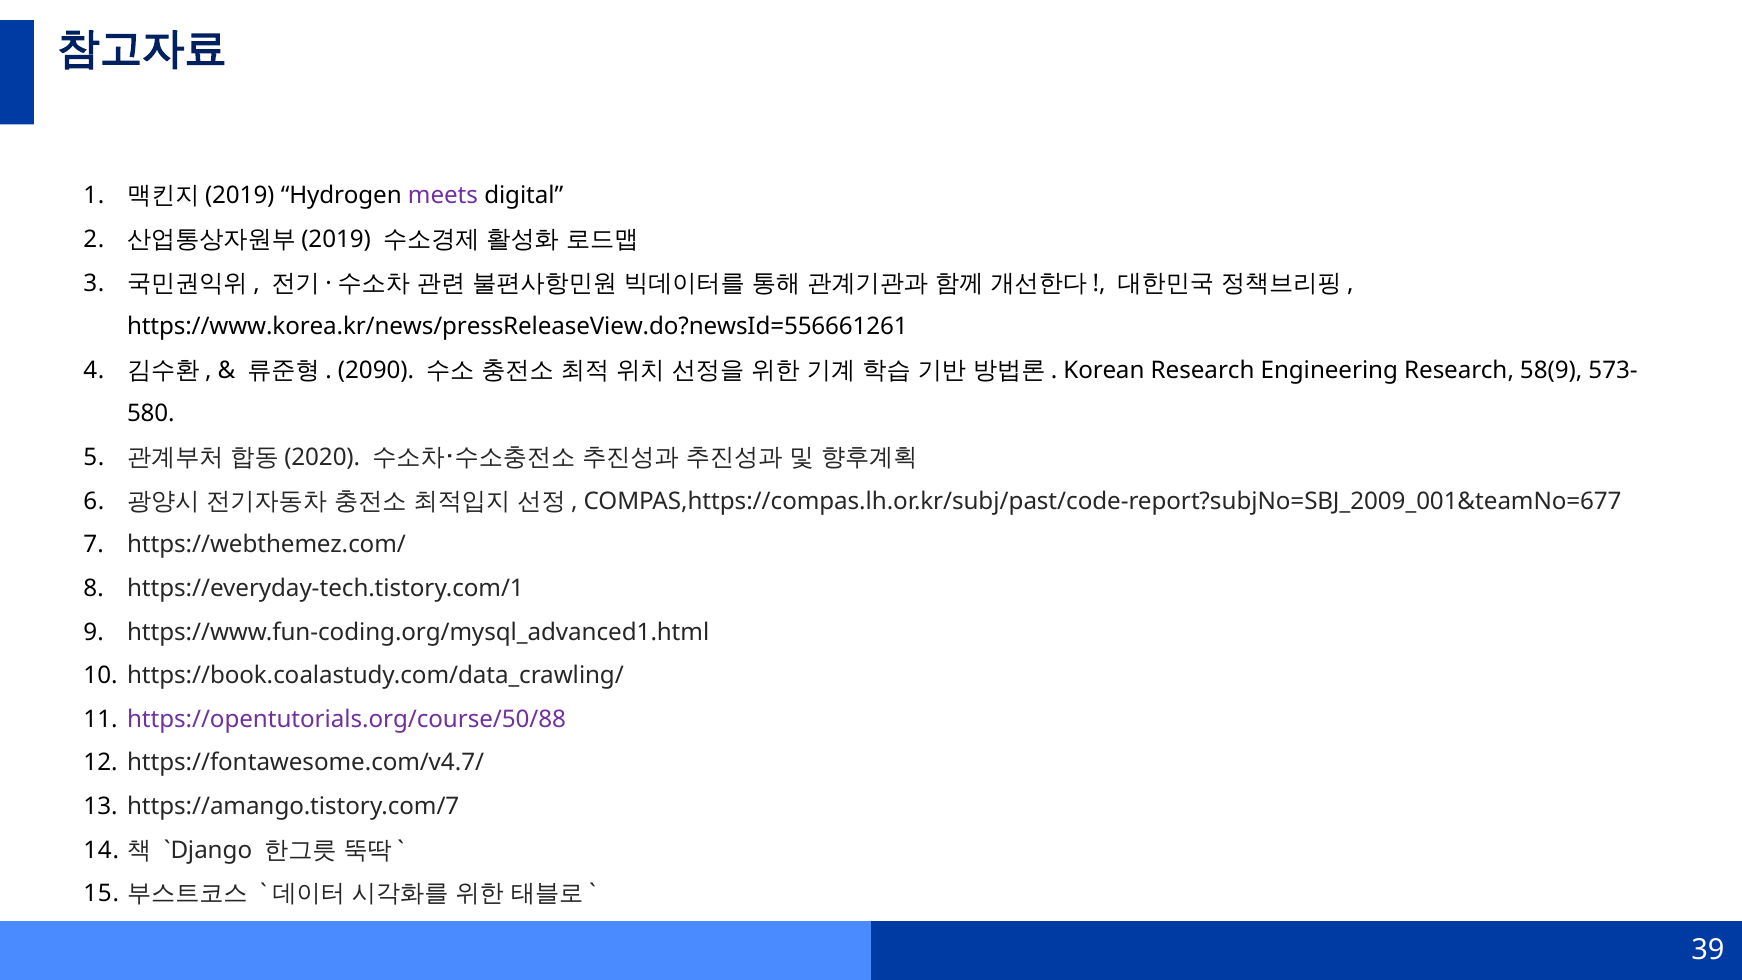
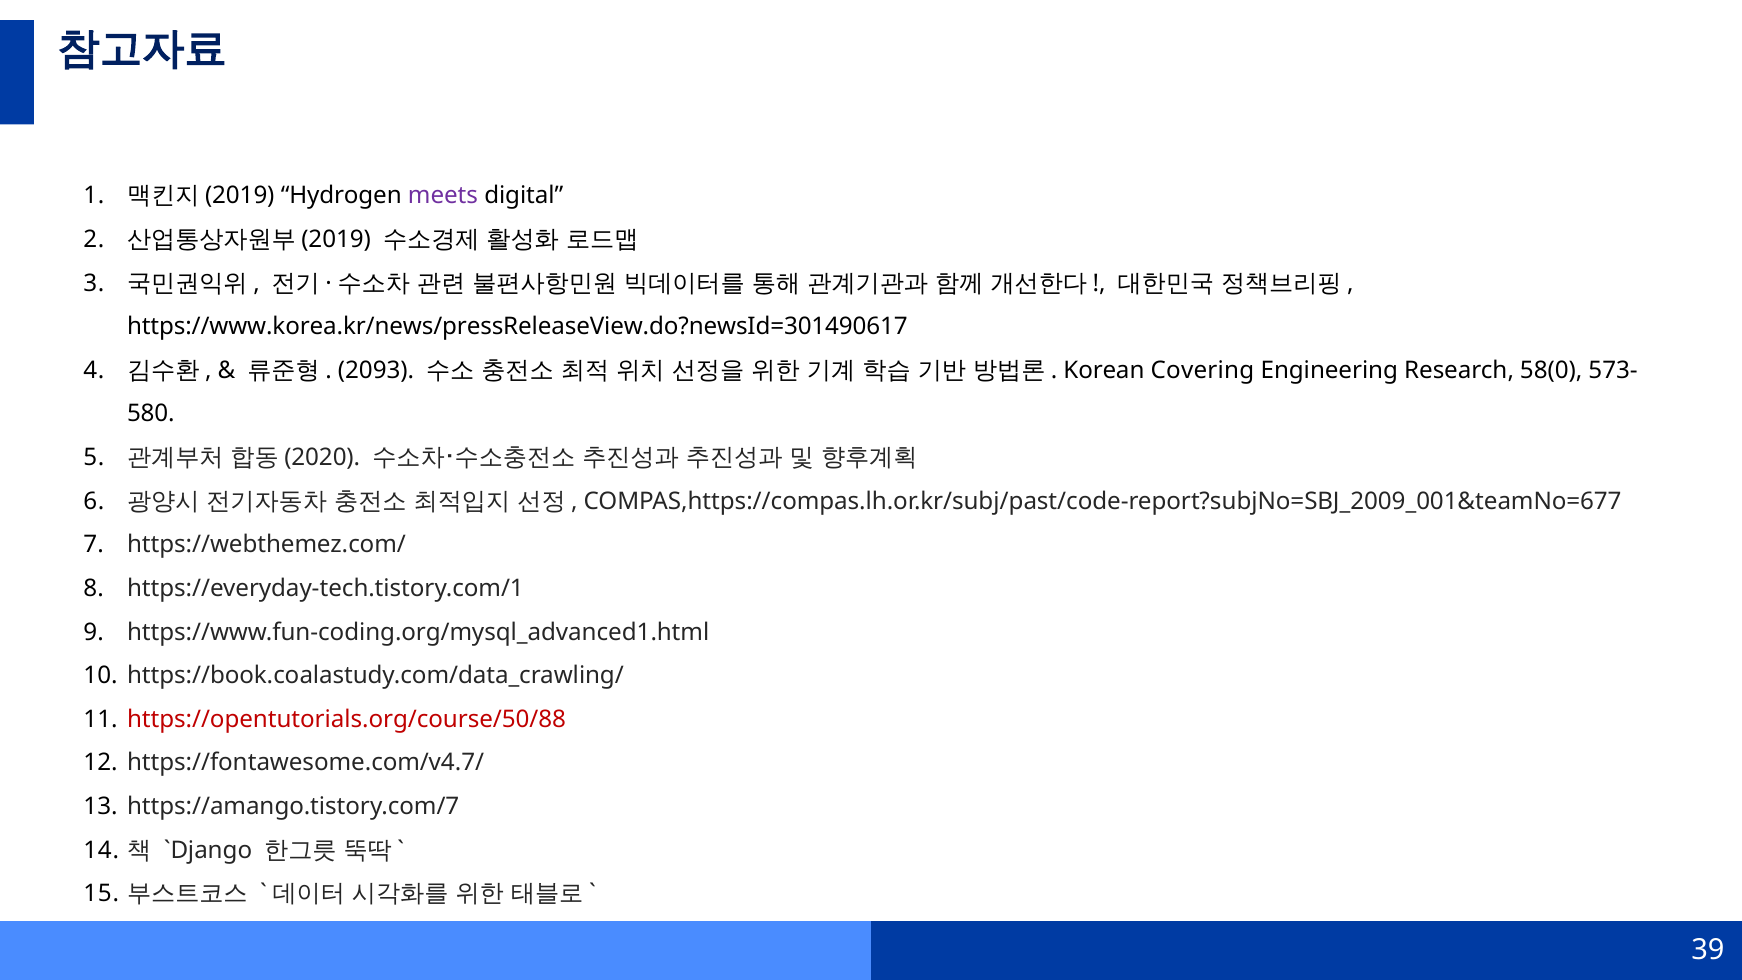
https://www.korea.kr/news/pressReleaseView.do?newsId=556661261: https://www.korea.kr/news/pressReleaseView.do?newsId=556661261 -> https://www.korea.kr/news/pressReleaseView.do?newsId=301490617 (517, 327)
2090: 2090 -> 2093 (376, 370)
Korean Research: Research -> Covering (1202, 370)
58(9: 58(9 -> 58(0 (1551, 370)
https://opentutorials.org/course/50/88 colour: purple -> red (347, 719)
